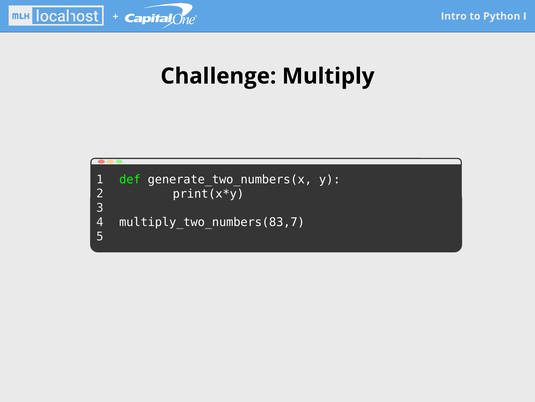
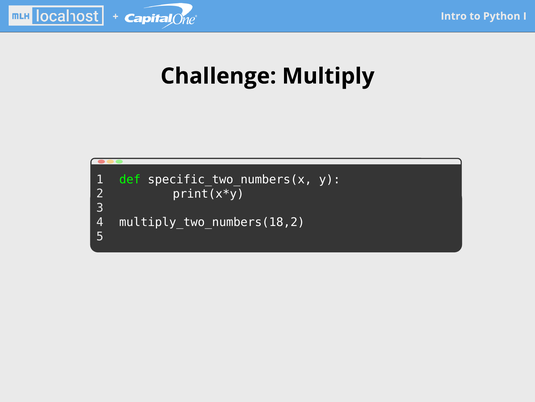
generate_two_numbers(x: generate_two_numbers(x -> specific_two_numbers(x (230, 179)
multiply_two_numbers(83,7: multiply_two_numbers(83,7 -> multiply_two_numbers(18,2 (212, 222)
